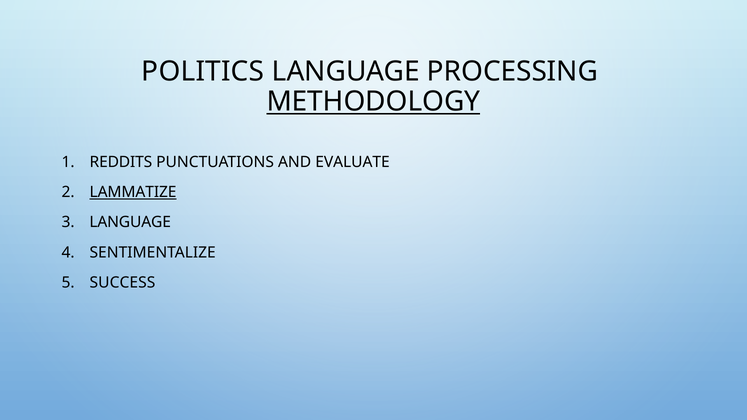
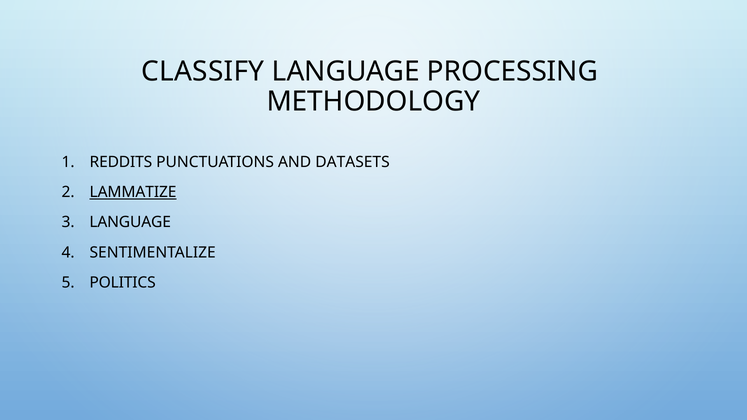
POLITICS: POLITICS -> CLASSIFY (203, 71)
METHODOLOGY underline: present -> none (373, 102)
EVALUATE: EVALUATE -> DATASETS (353, 162)
SUCCESS: SUCCESS -> POLITICS (123, 283)
